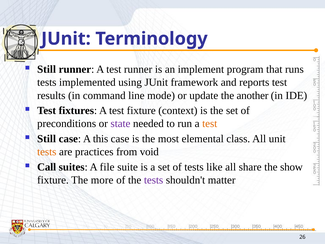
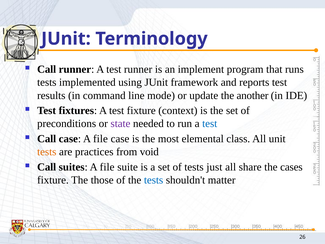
Still: Still -> Call (47, 69)
test colour: orange -> blue (210, 123)
Still: Still -> Call (47, 139)
case A this: this -> file (100, 139)
like: like -> just (214, 167)
show: show -> cases (291, 167)
more: more -> those (102, 180)
tests colour: purple -> blue (154, 180)
